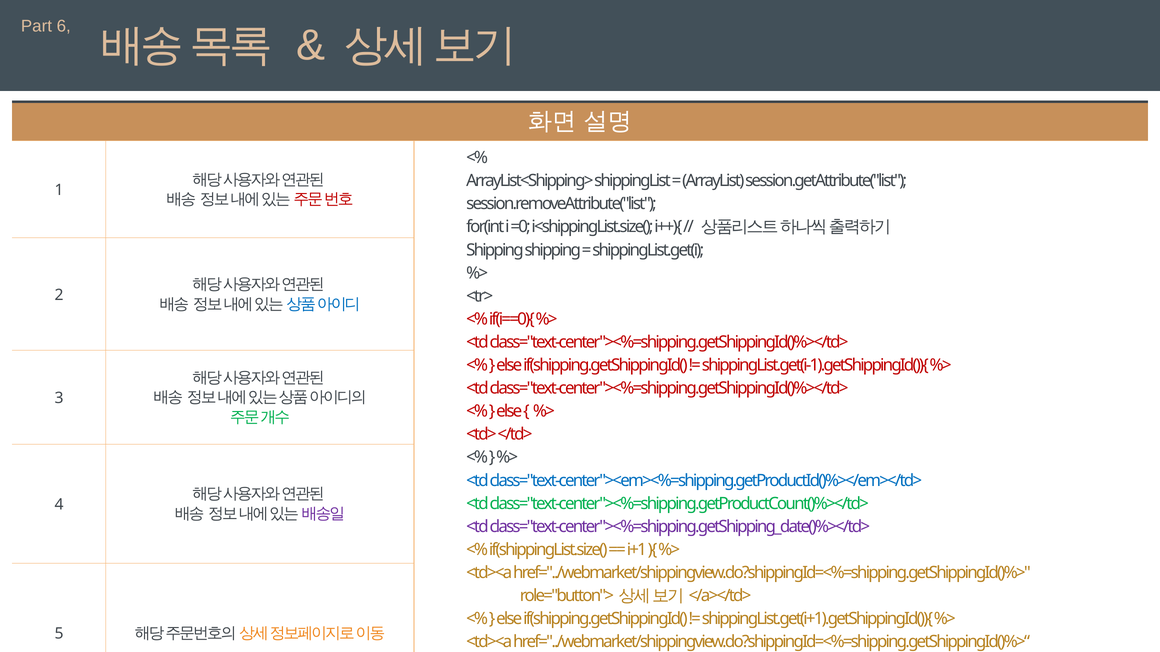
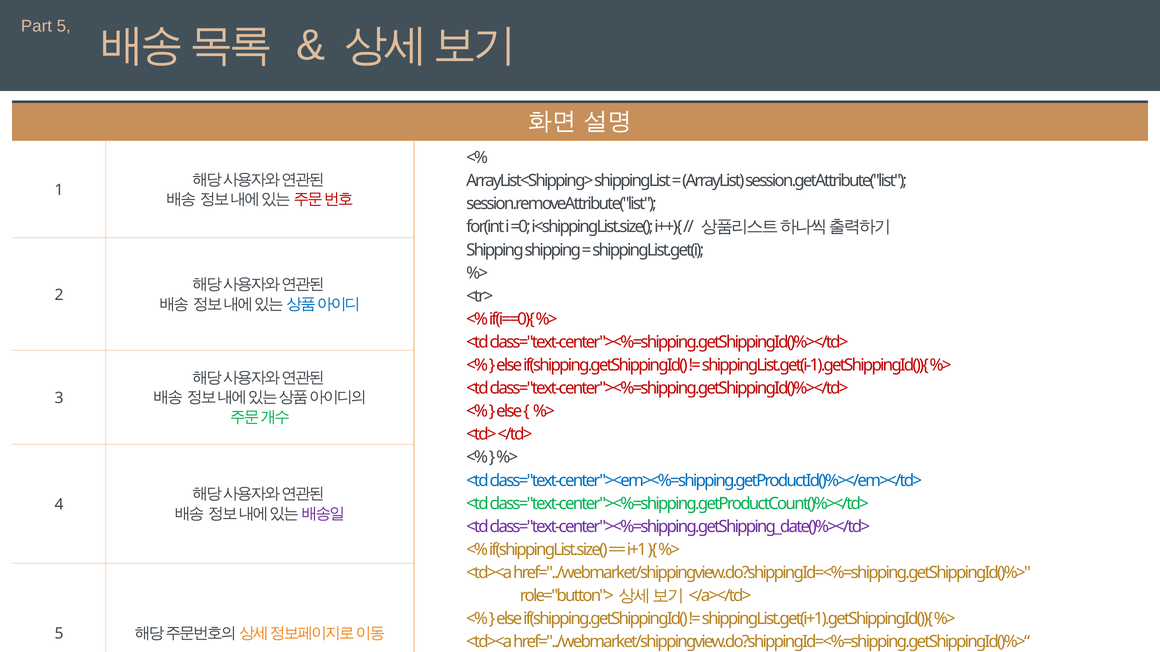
Part 6: 6 -> 5 (64, 26)
